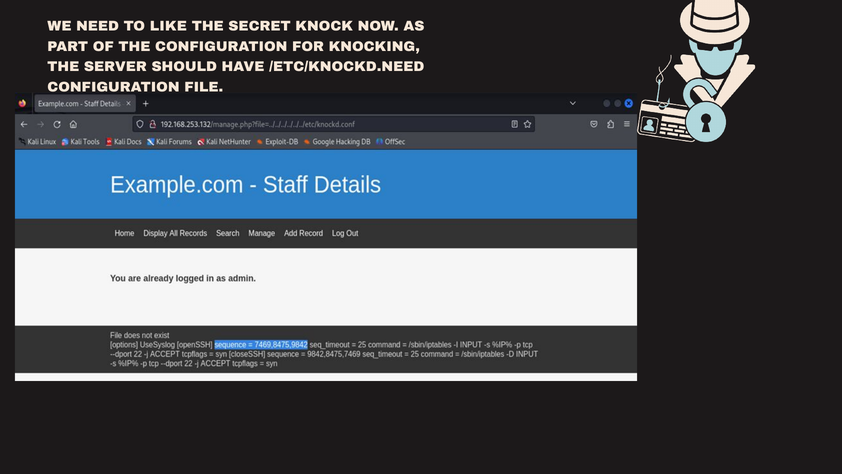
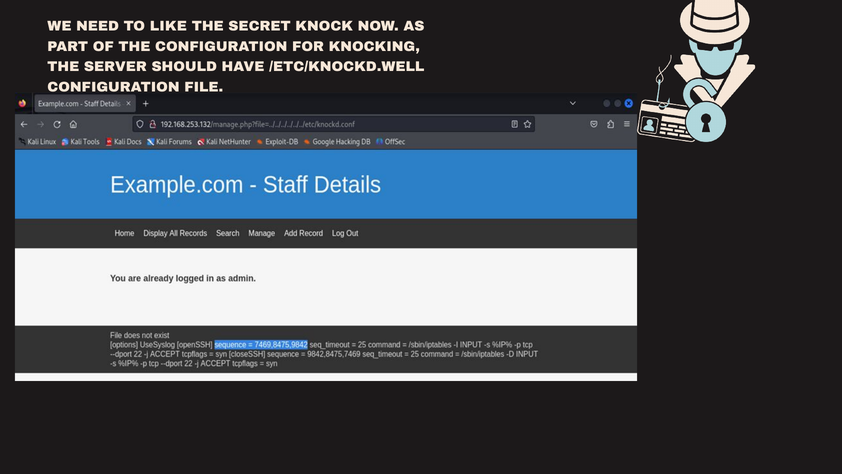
/ETC/KNOCKD.NEED: /ETC/KNOCKD.NEED -> /ETC/KNOCKD.WELL (347, 67)
